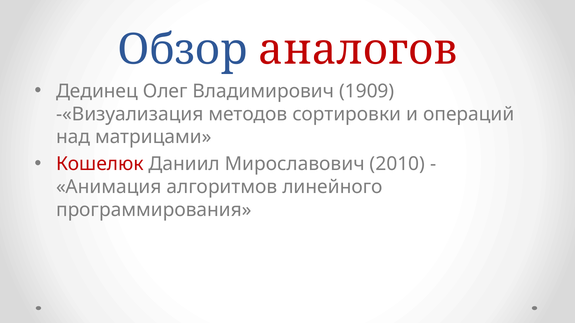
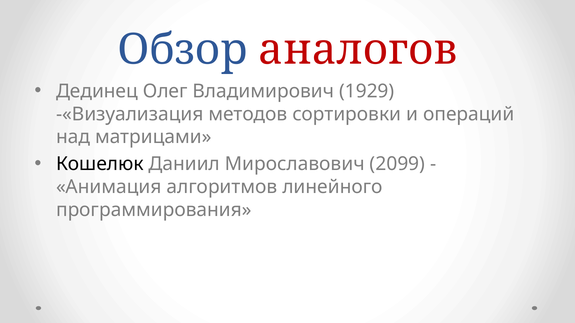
1909: 1909 -> 1929 (367, 91)
Кошелюк colour: red -> black (100, 164)
2010: 2010 -> 2099 (397, 164)
